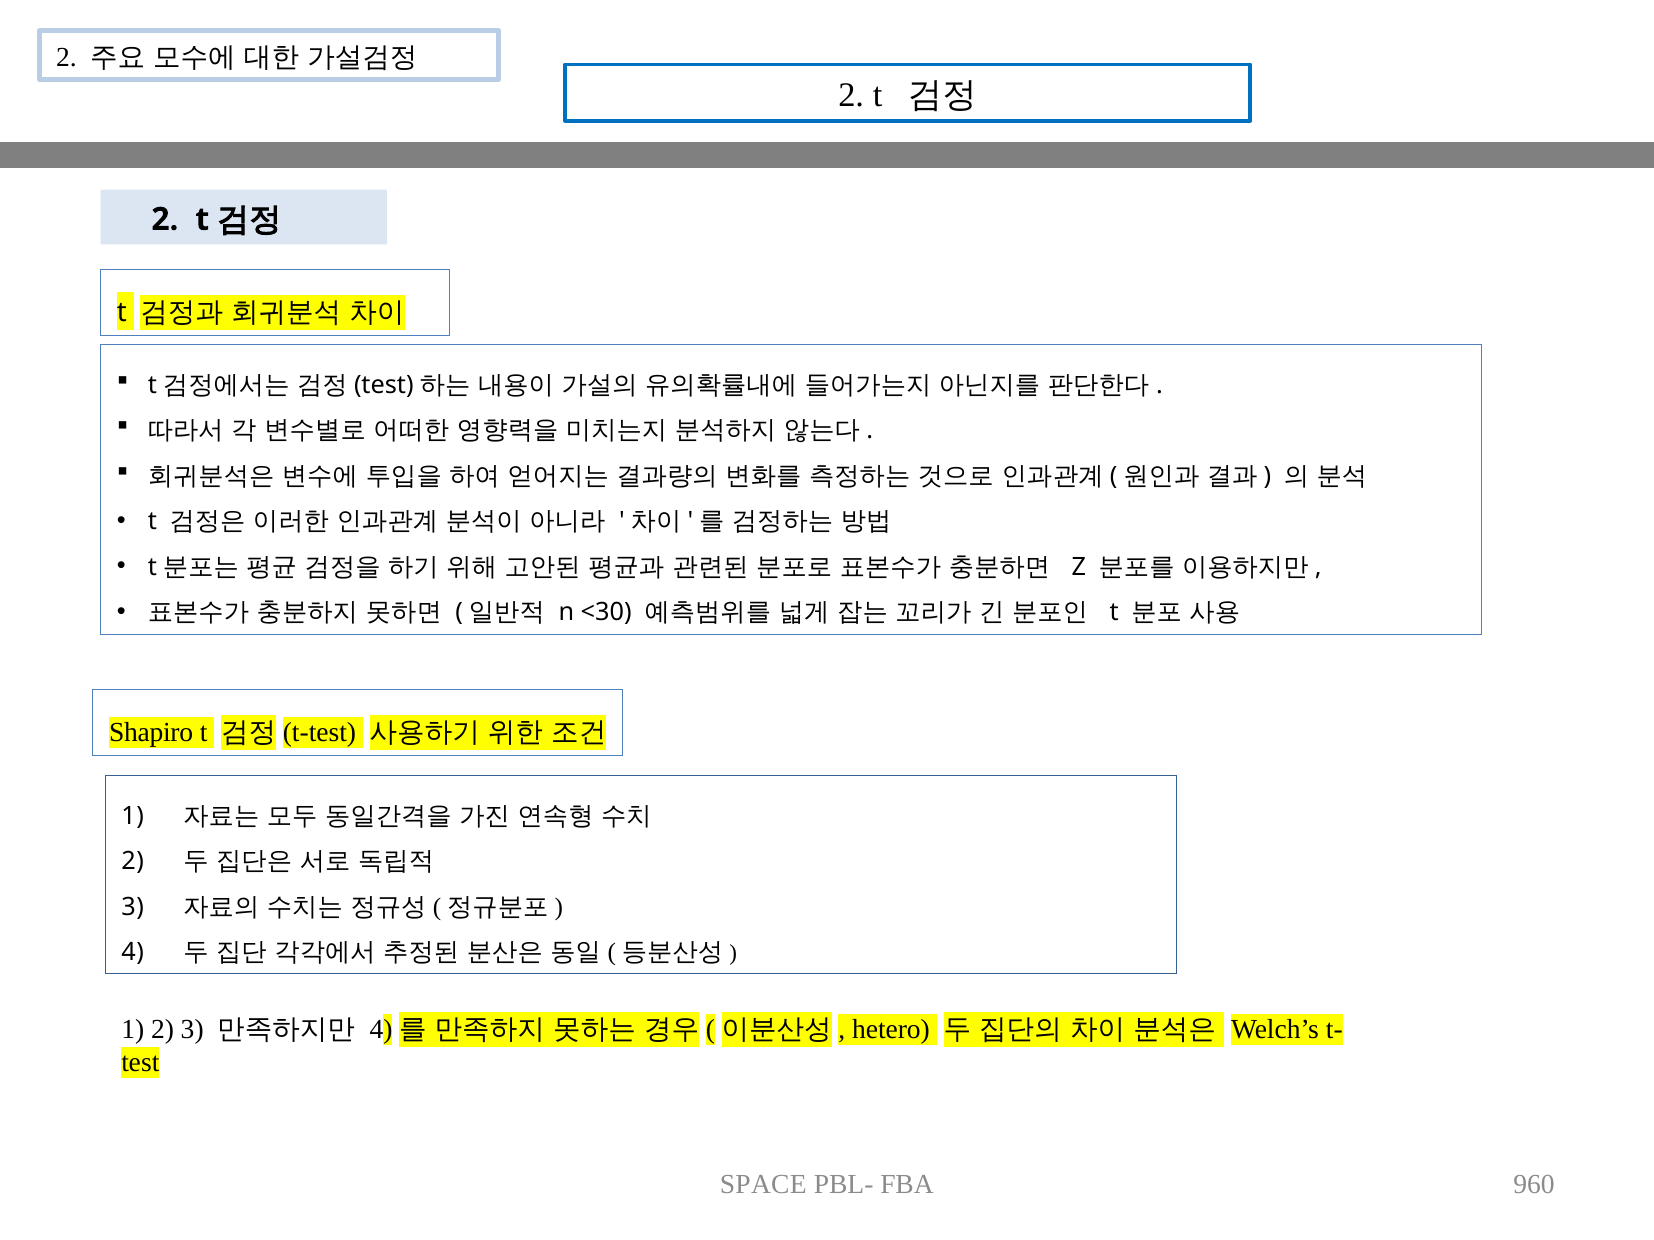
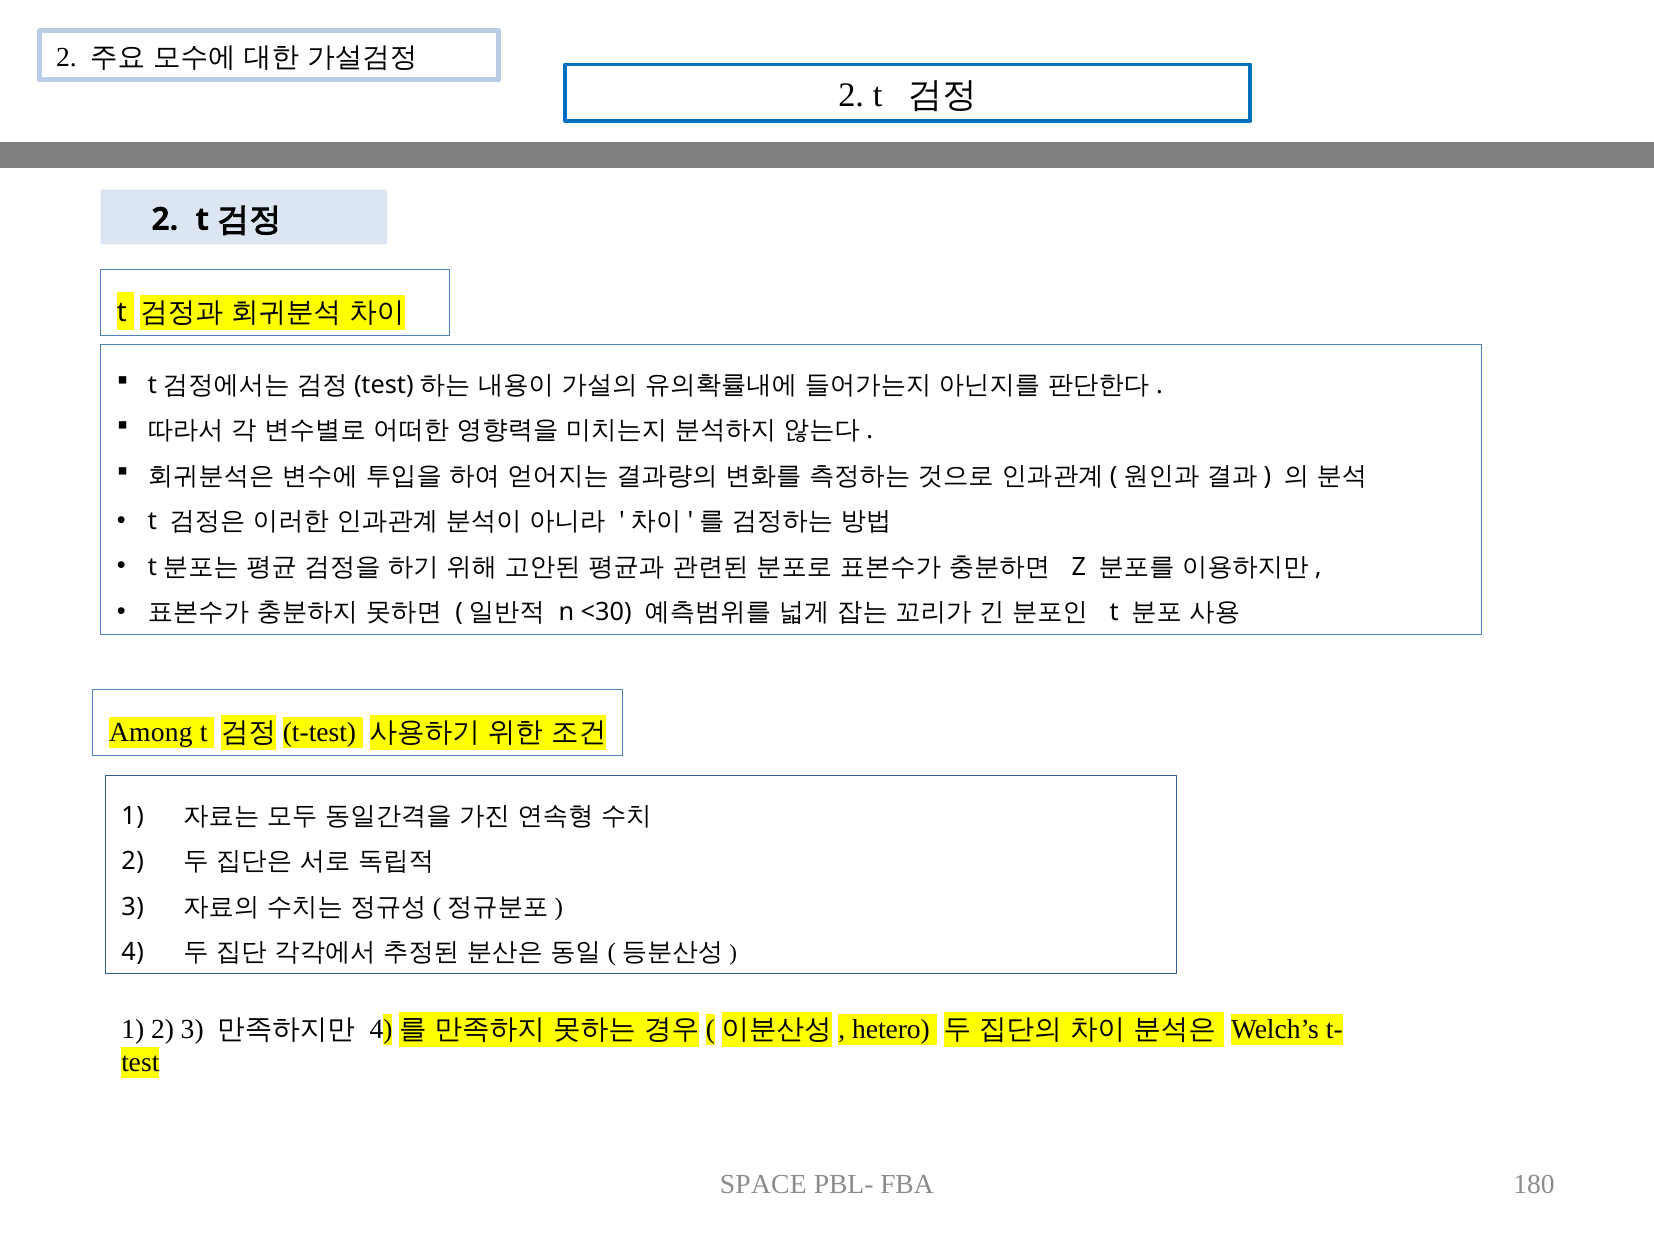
Shapiro: Shapiro -> Among (151, 733)
960: 960 -> 180 (1534, 1185)
